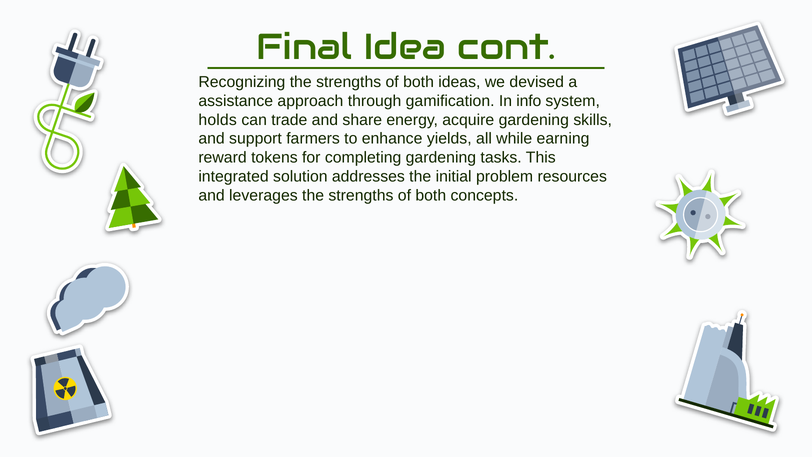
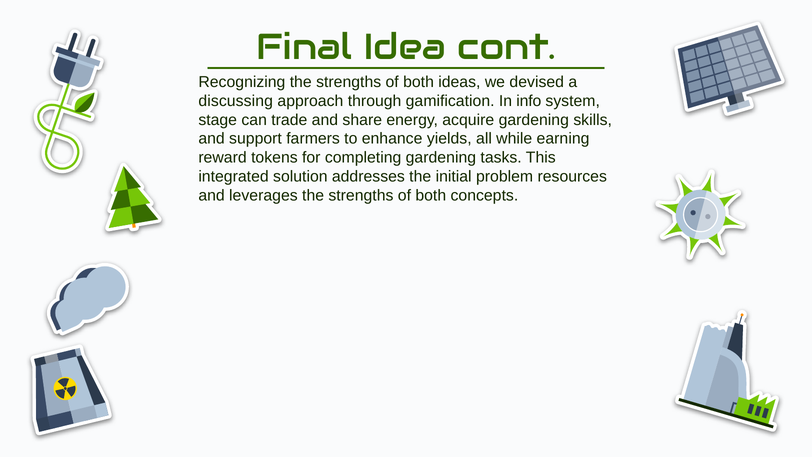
assistance: assistance -> discussing (236, 101)
holds: holds -> stage (218, 120)
